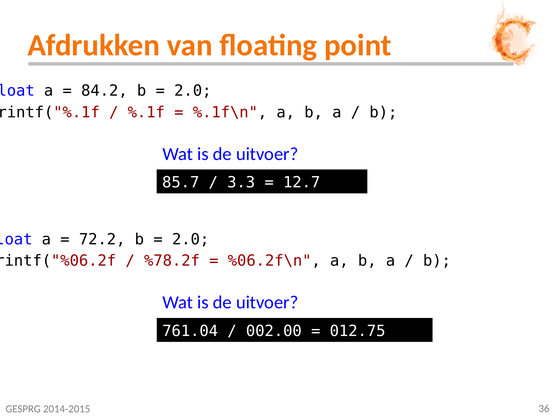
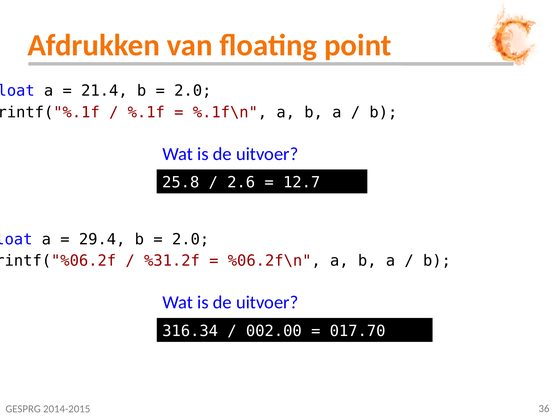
84.2: 84.2 -> 21.4 (104, 91)
85.7: 85.7 -> 25.8 (181, 183)
3.3: 3.3 -> 2.6 (241, 183)
72.2: 72.2 -> 29.4 (102, 239)
%78.2f: %78.2f -> %31.2f (172, 261)
761.04: 761.04 -> 316.34 (190, 331)
012.75: 012.75 -> 017.70 (358, 331)
